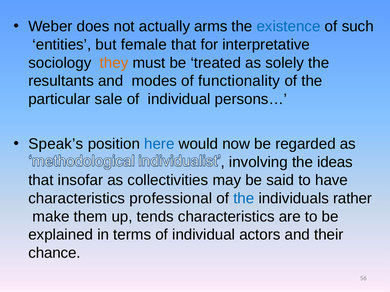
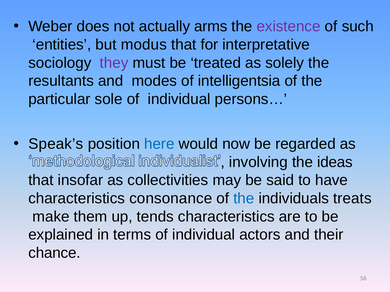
existence colour: blue -> purple (289, 26)
female: female -> modus (144, 45)
they colour: orange -> purple (114, 63)
functionality: functionality -> intelligentsia (239, 81)
sale: sale -> sole (109, 99)
professional: professional -> consonance (171, 199)
rather: rather -> treats (352, 199)
